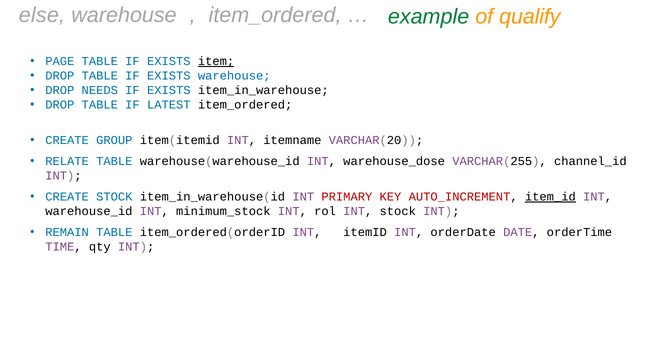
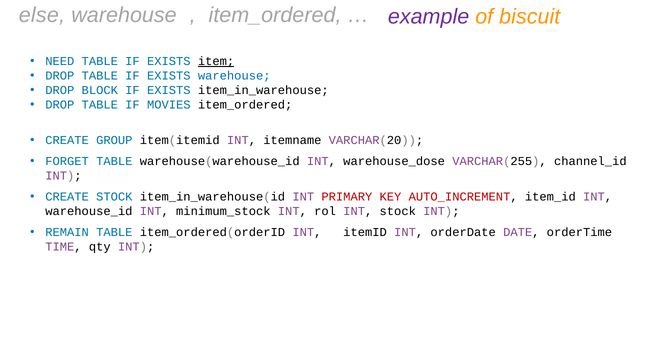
example colour: green -> purple (429, 17)
qualify: qualify -> biscuit (530, 17)
PAGE: PAGE -> NEED (60, 61)
NEEDS: NEEDS -> BLOCK (100, 90)
LATEST: LATEST -> MOVIES (169, 105)
RELATE: RELATE -> FORGET (67, 161)
item_id underline: present -> none (550, 197)
